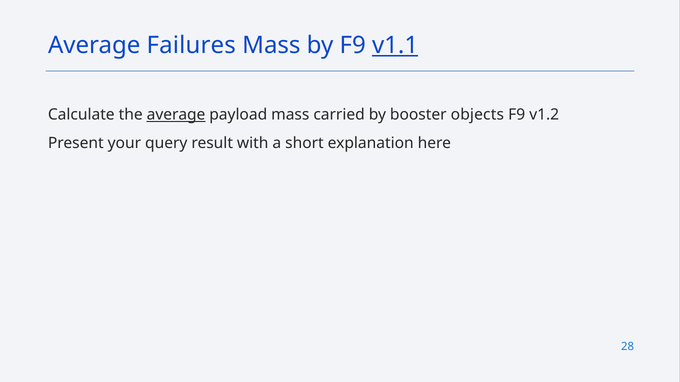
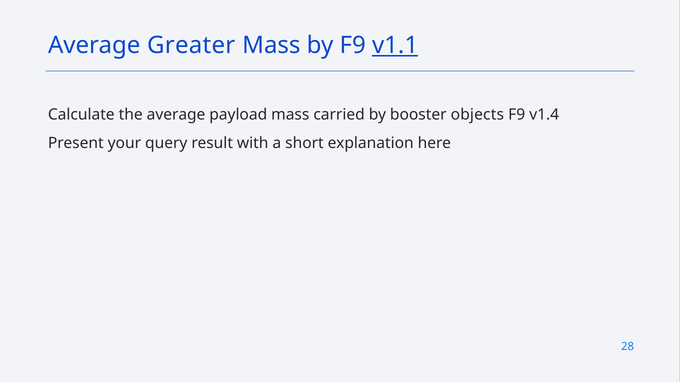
Failures: Failures -> Greater (191, 45)
average underline: present -> none (176, 115)
v1.2: v1.2 -> v1.4 (544, 115)
